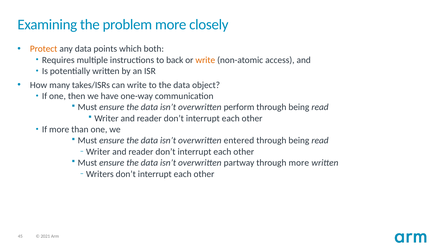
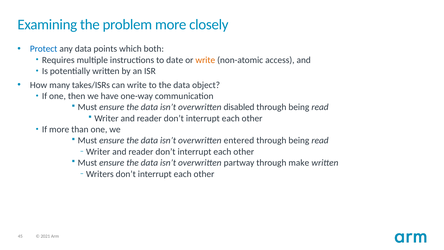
Protect colour: orange -> blue (44, 49)
back: back -> date (175, 60)
perform: perform -> disabled (239, 107)
through more: more -> make (299, 163)
